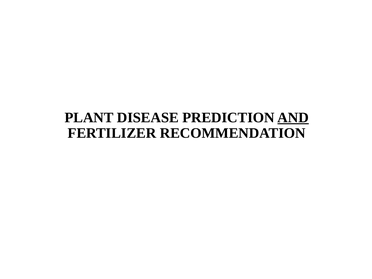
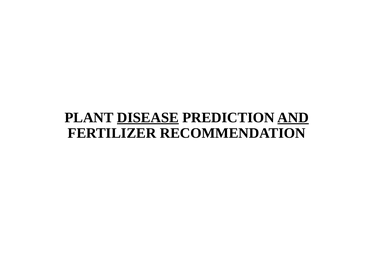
DISEASE underline: none -> present (148, 117)
